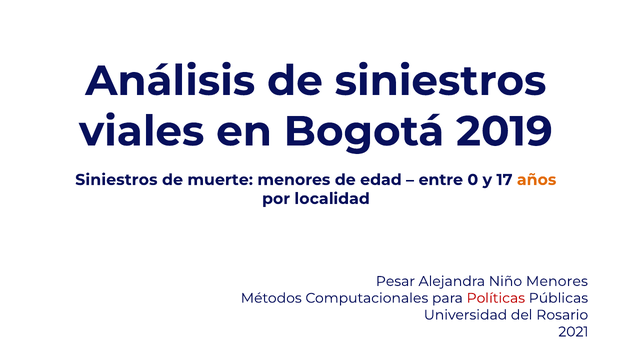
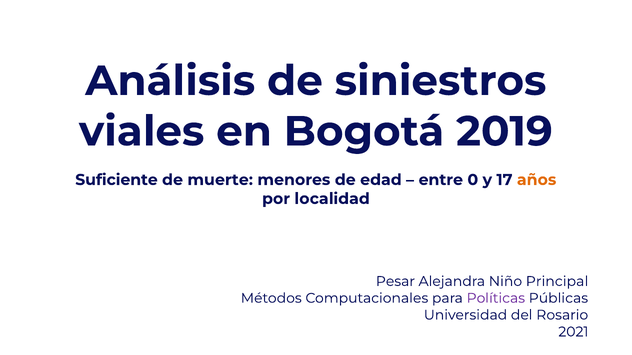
Siniestros: Siniestros -> Suficiente (116, 180)
Niño Menores: Menores -> Principal (557, 282)
Políticas colour: red -> purple (496, 299)
